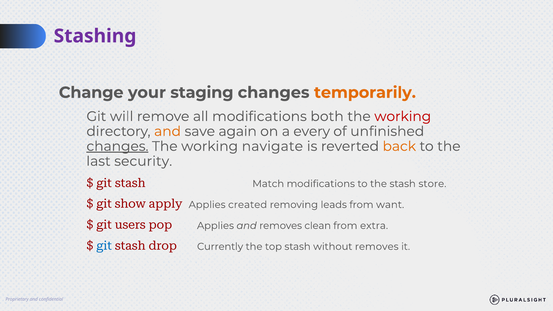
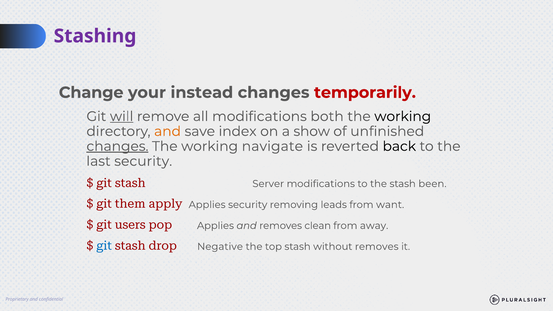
staging: staging -> instead (202, 93)
temporarily colour: orange -> red (365, 93)
will underline: none -> present (122, 116)
working colour: red -> black (403, 116)
again: again -> index (238, 131)
every: every -> show (312, 131)
back colour: orange -> black (399, 146)
Match: Match -> Server (268, 184)
store: store -> been (432, 184)
show: show -> them (130, 204)
Applies created: created -> security (248, 205)
extra: extra -> away (374, 226)
Currently: Currently -> Negative (220, 247)
